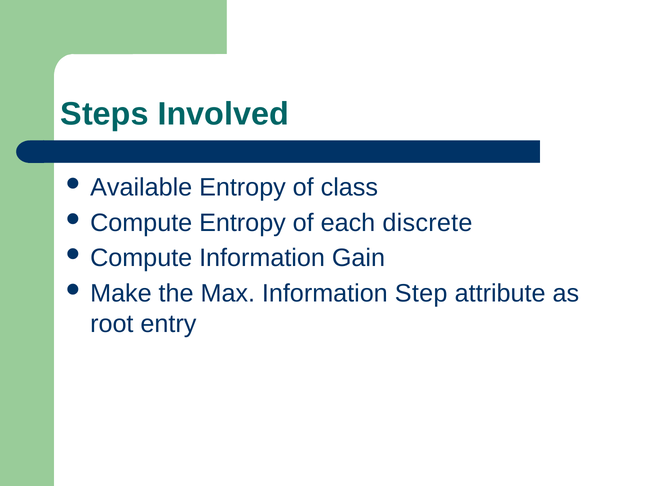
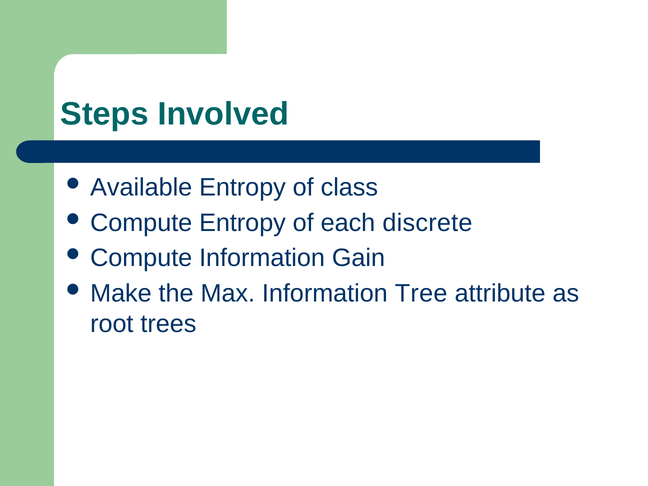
Step: Step -> Tree (421, 293)
entry: entry -> trees (168, 324)
